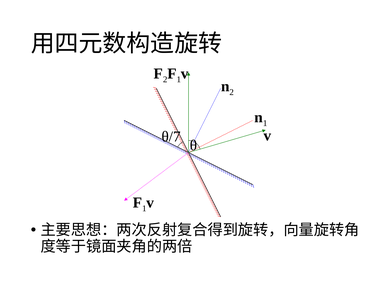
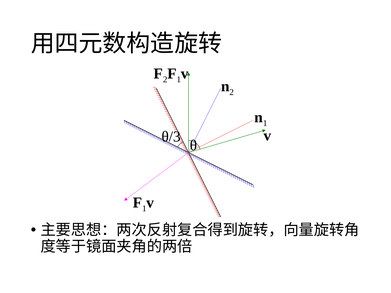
θ/7: θ/7 -> θ/3 (171, 137)
